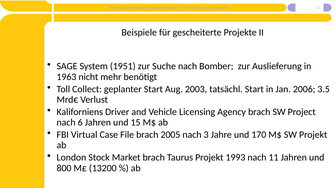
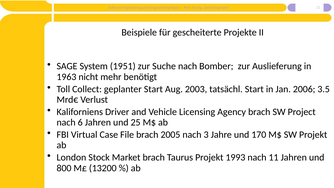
15: 15 -> 25 (136, 122)
